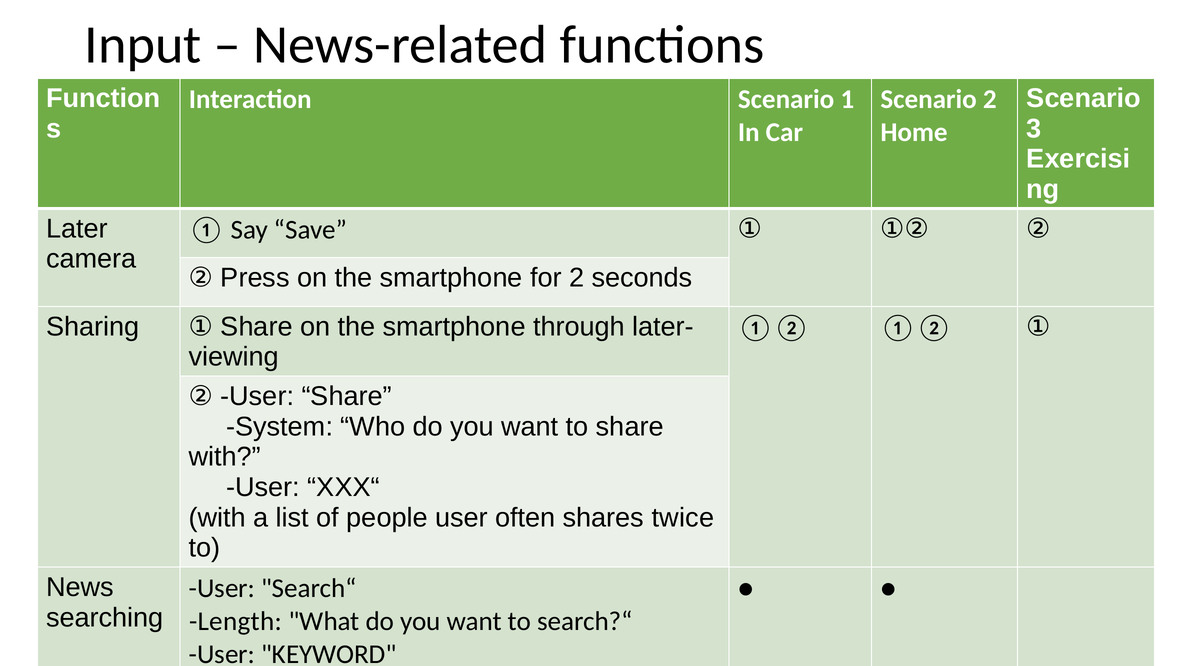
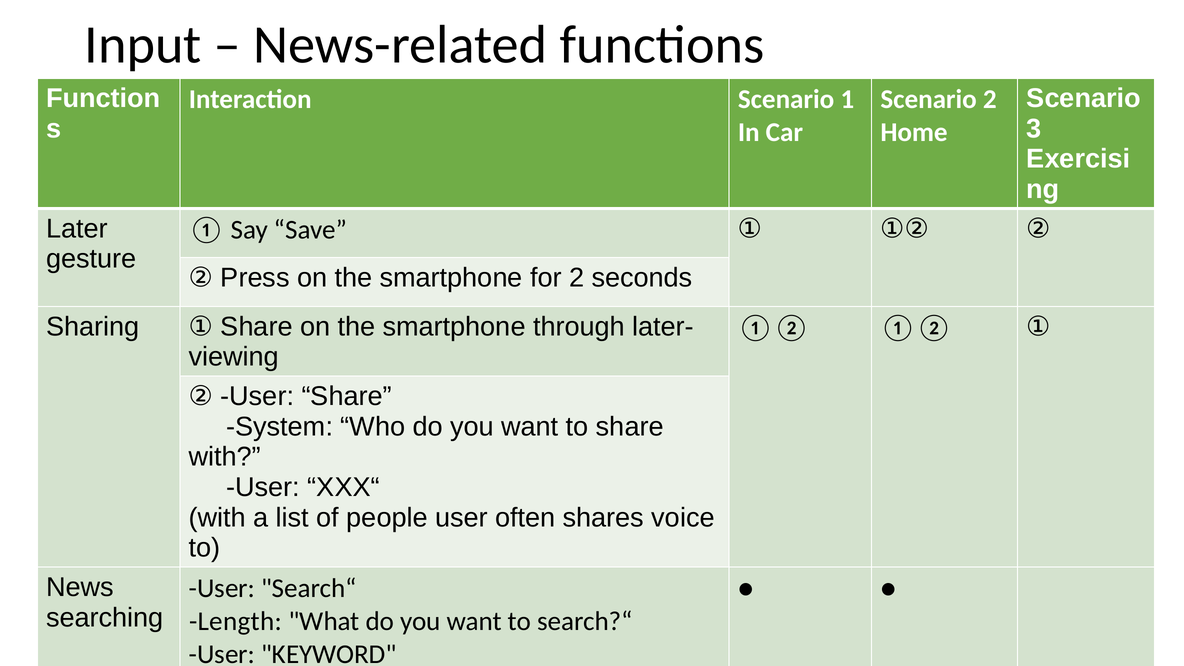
camera: camera -> gesture (91, 259)
twice: twice -> voice (683, 518)
